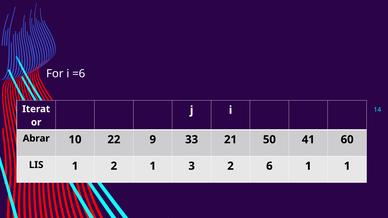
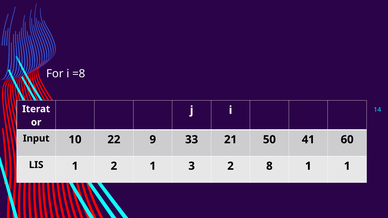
=6: =6 -> =8 (79, 74)
Abrar: Abrar -> Input (36, 139)
6: 6 -> 8 (269, 166)
